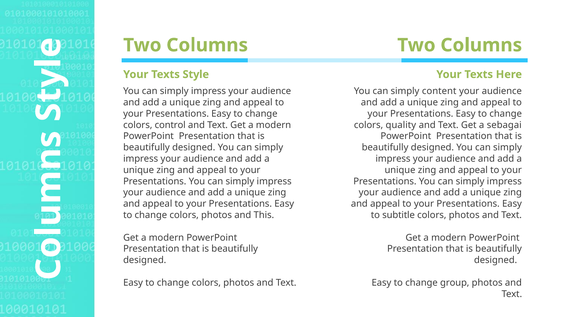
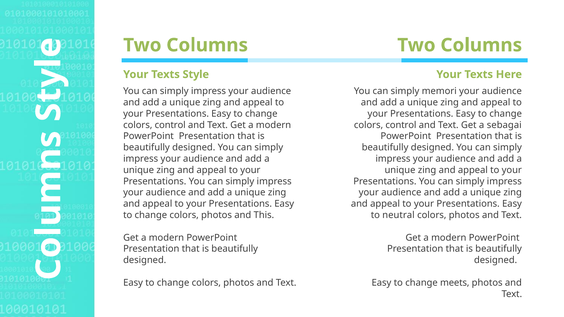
content: content -> memori (439, 91)
quality: quality -> control (401, 125)
subtitle: subtitle -> neutral (398, 215)
group: group -> meets (455, 283)
